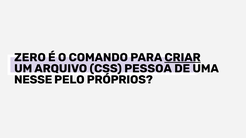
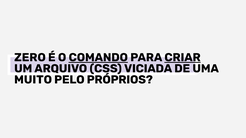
COMANDO underline: none -> present (98, 58)
PESSOA: PESSOA -> VICIADA (148, 69)
NESSE: NESSE -> MUITO (33, 80)
